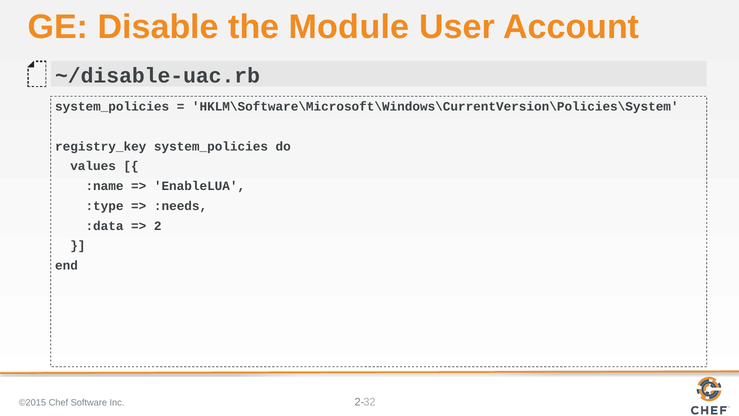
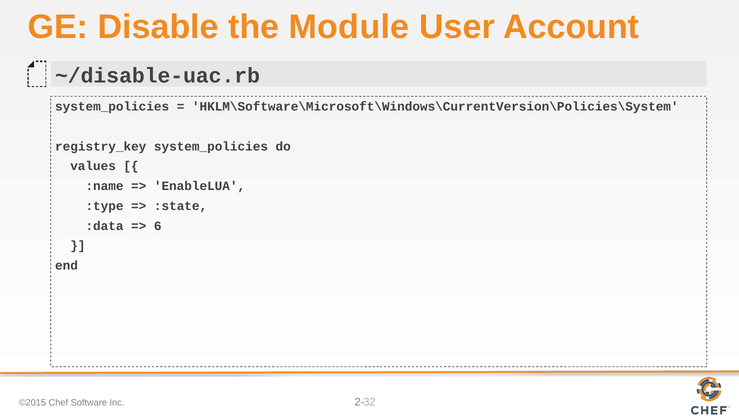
:needs: :needs -> :state (181, 206)
2: 2 -> 6 (158, 226)
